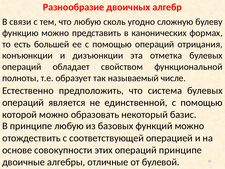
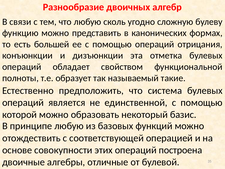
числе: числе -> такие (173, 78)
операций принципе: принципе -> построена (180, 150)
